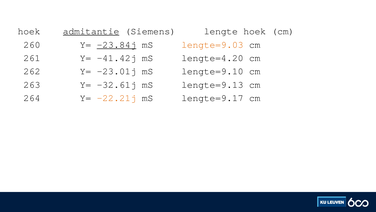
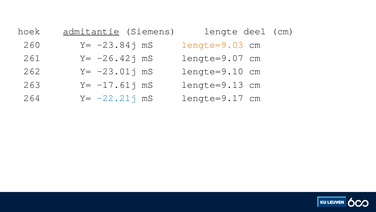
lengte hoek: hoek -> deel (255, 31)
-23.84j underline: present -> none (116, 45)
-41.42j: -41.42j -> -26.42j (116, 58)
lengte=4.20: lengte=4.20 -> lengte=9.07 (212, 58)
-32.61j: -32.61j -> -17.61j (116, 85)
-22.21j colour: orange -> blue (116, 98)
